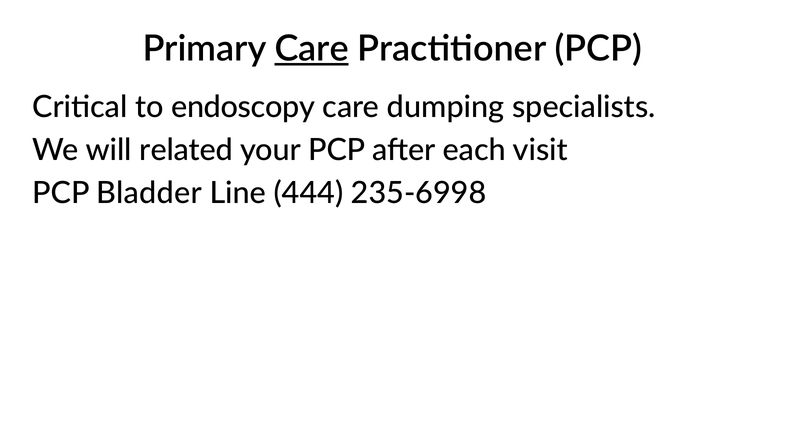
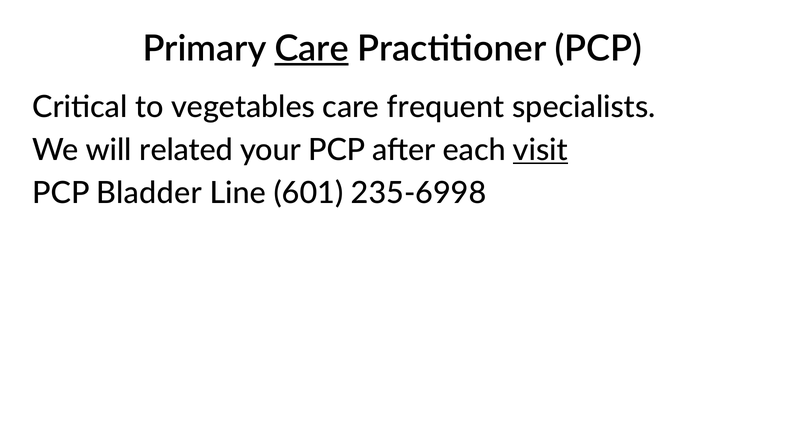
endoscopy: endoscopy -> vegetables (243, 107)
dumping: dumping -> frequent (446, 107)
visit underline: none -> present (540, 150)
444: 444 -> 601 (308, 193)
